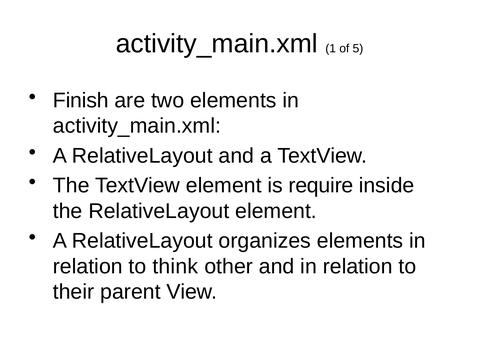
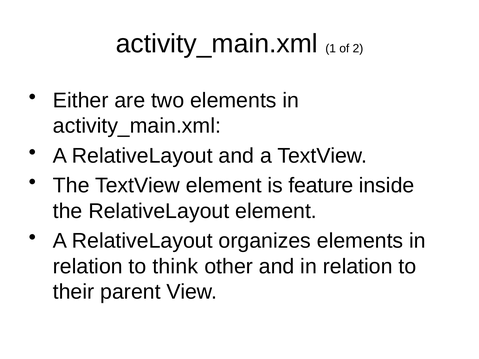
5: 5 -> 2 (358, 49)
Finish: Finish -> Either (81, 100)
require: require -> feature (321, 186)
